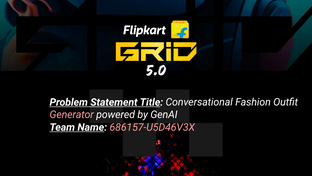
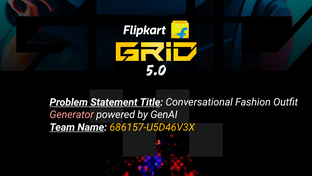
686157-U5D46V3X colour: pink -> yellow (152, 127)
